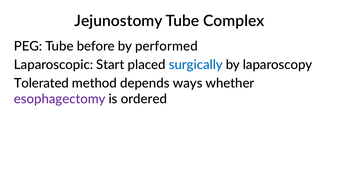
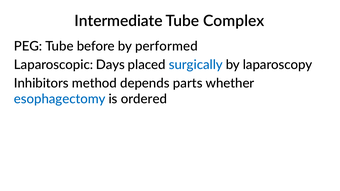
Jejunostomy: Jejunostomy -> Intermediate (119, 21)
Start: Start -> Days (110, 65)
Tolerated: Tolerated -> Inhibitors (41, 83)
ways: ways -> parts (188, 83)
esophagectomy colour: purple -> blue (60, 99)
